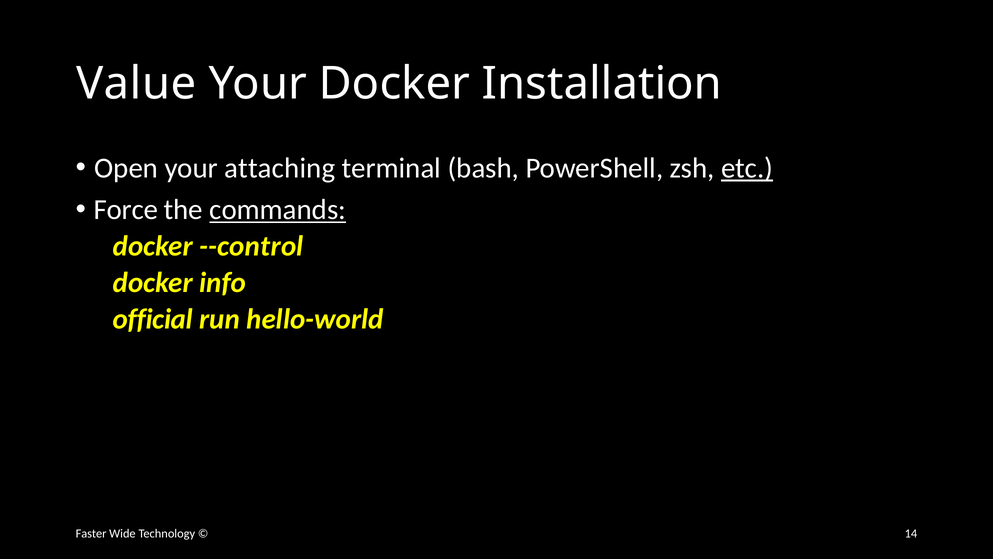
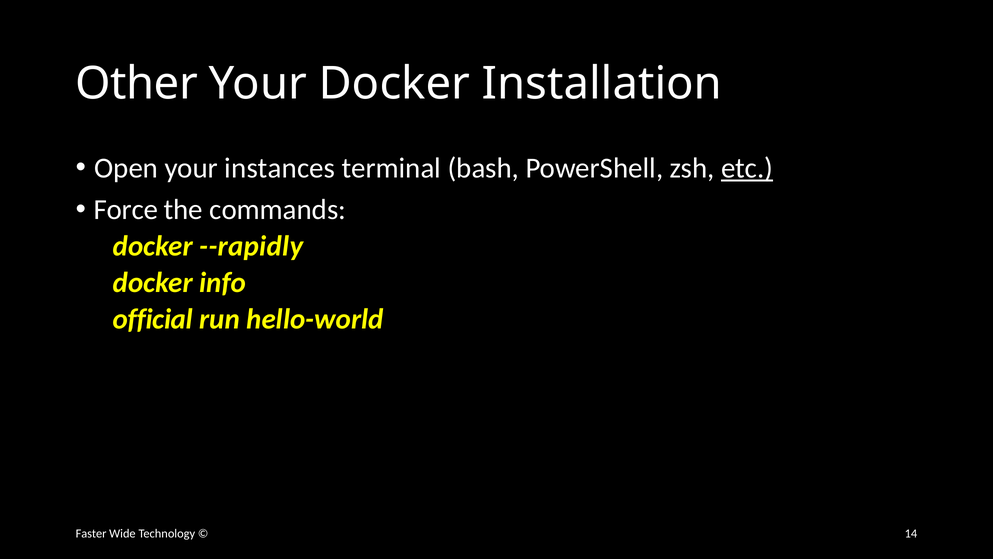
Value: Value -> Other (137, 83)
attaching: attaching -> instances (280, 168)
commands underline: present -> none (278, 210)
--control: --control -> --rapidly (251, 246)
